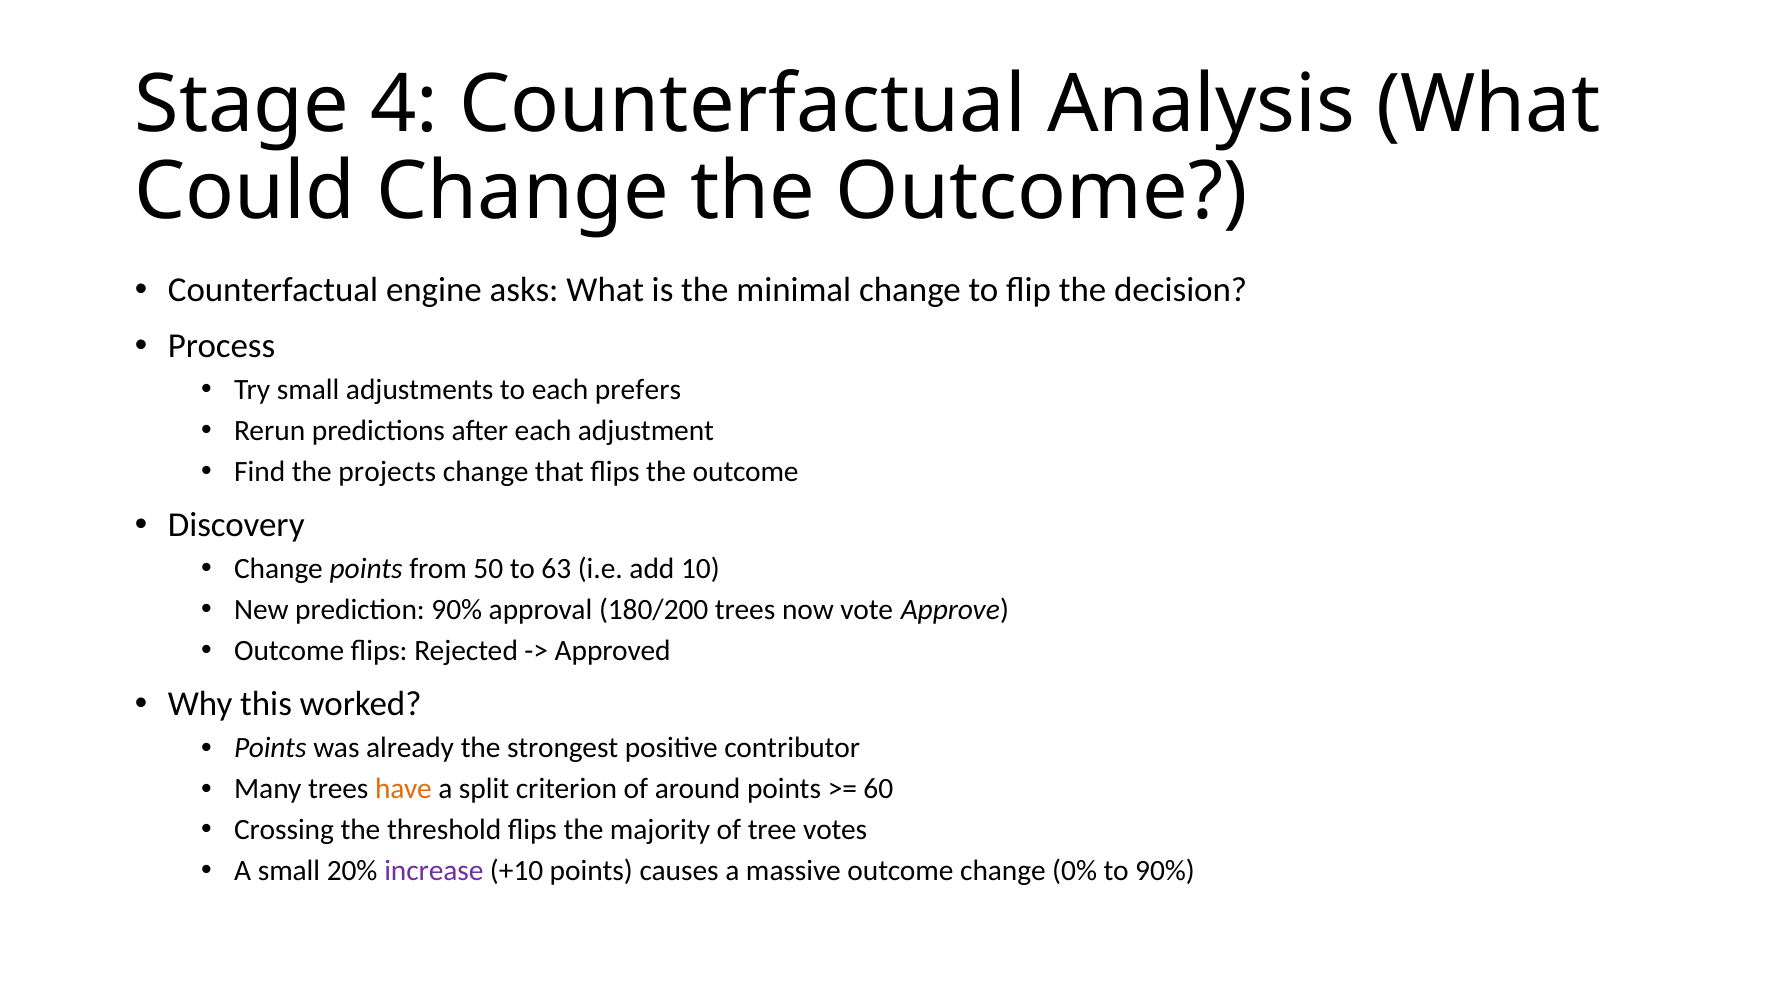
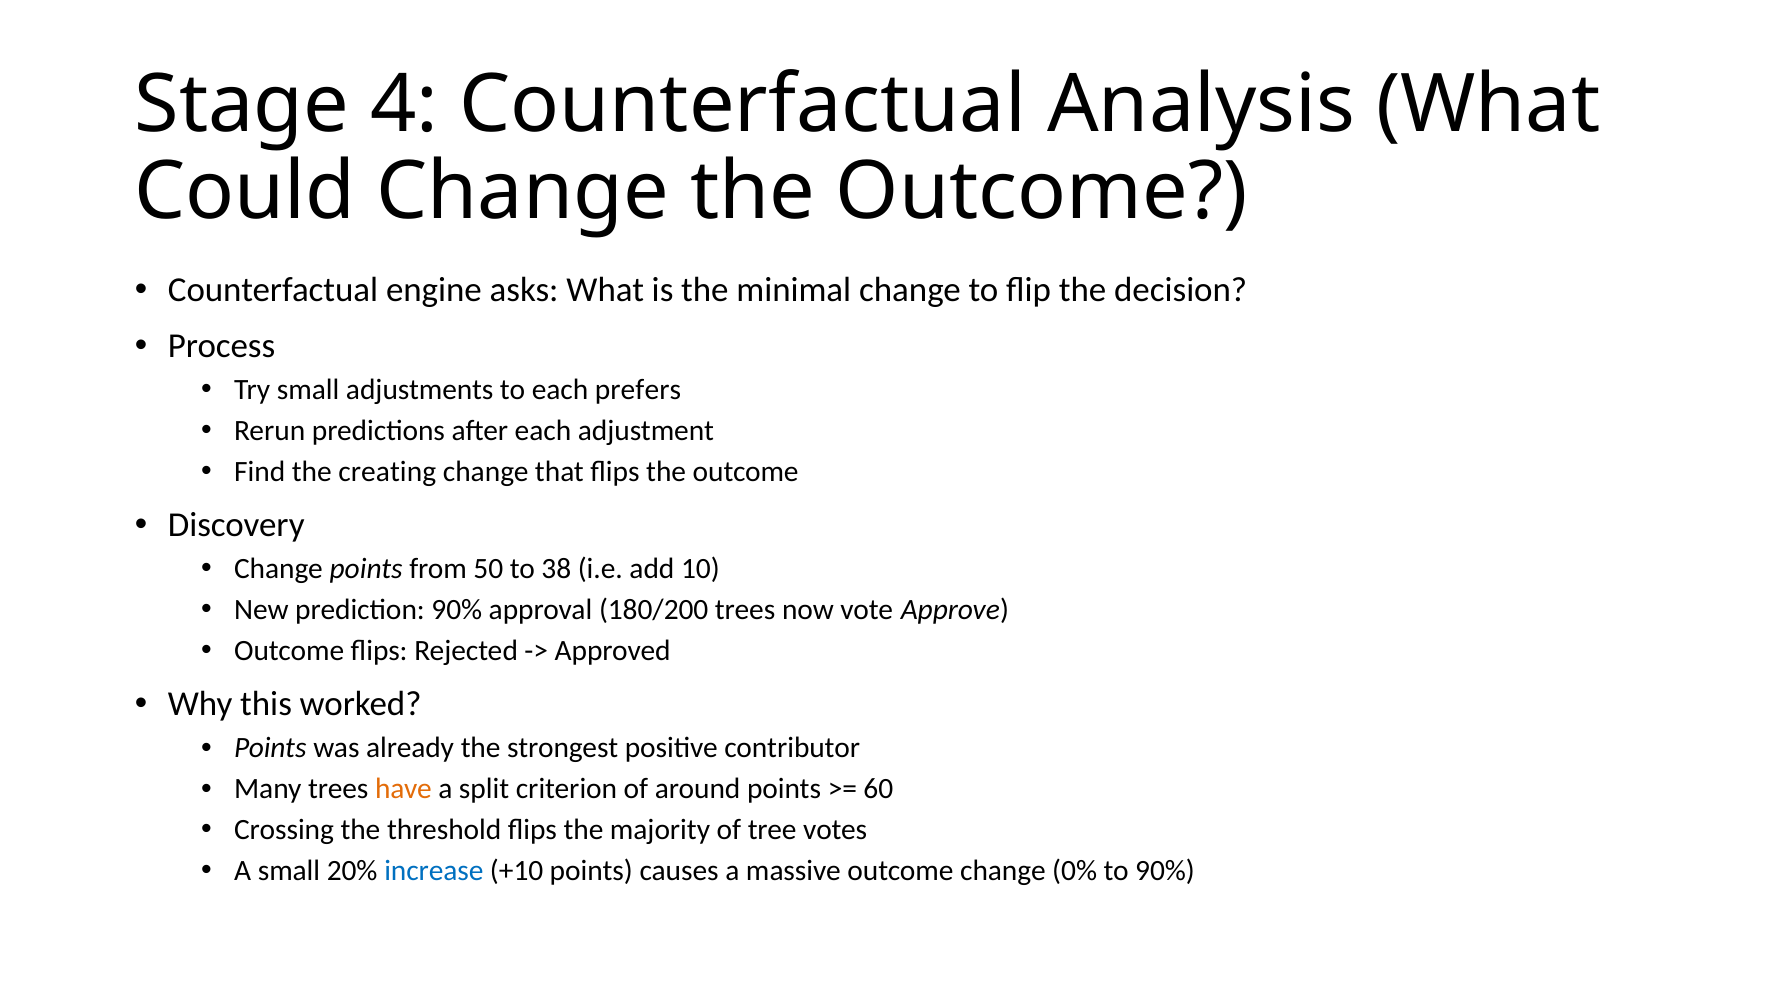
projects: projects -> creating (387, 472)
63: 63 -> 38 (556, 569)
increase colour: purple -> blue (434, 872)
